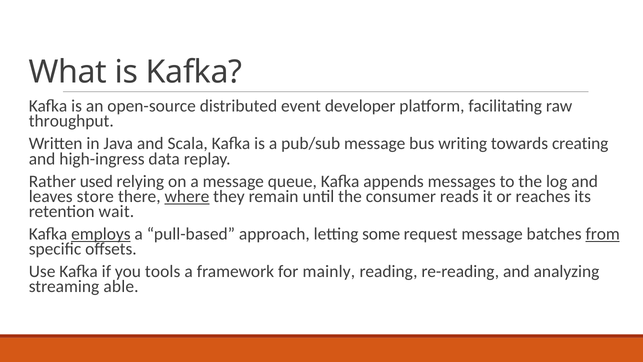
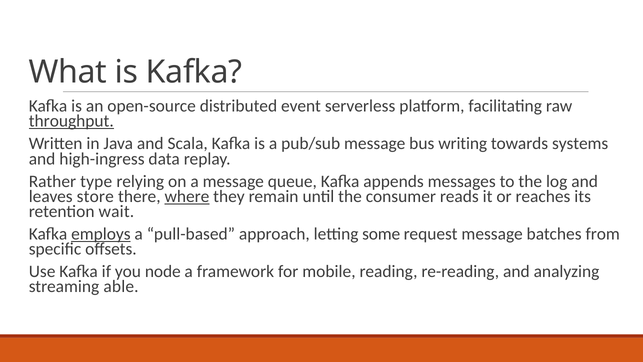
developer: developer -> serverless (360, 106)
throughput underline: none -> present (71, 121)
creating: creating -> systems (580, 144)
used: used -> type (96, 181)
from underline: present -> none (603, 234)
tools: tools -> node (163, 271)
mainly: mainly -> mobile (329, 271)
